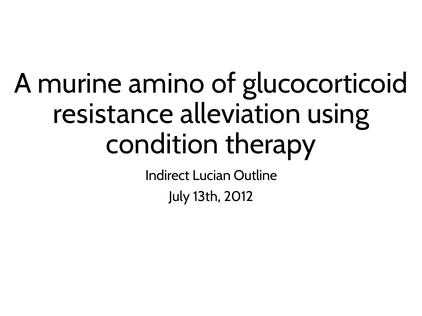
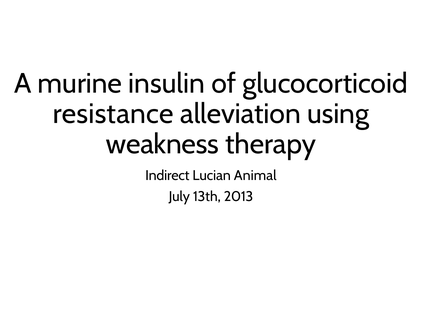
amino: amino -> insulin (167, 84)
condition: condition -> weakness (162, 144)
Outline: Outline -> Animal (255, 176)
2012: 2012 -> 2013 (238, 197)
